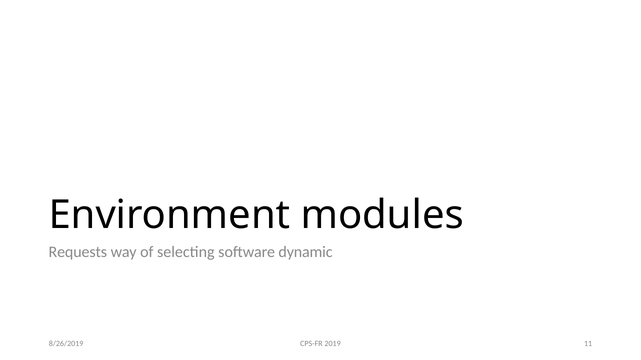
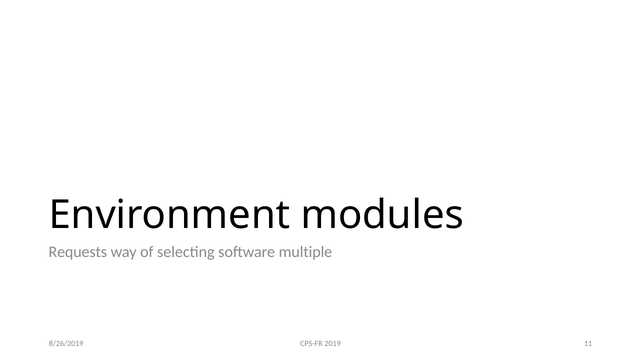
dynamic: dynamic -> multiple (305, 252)
